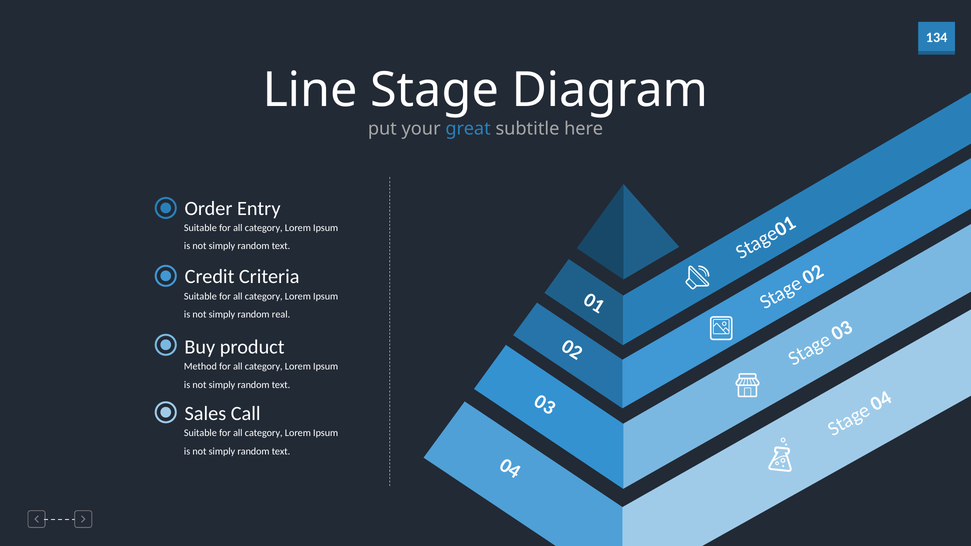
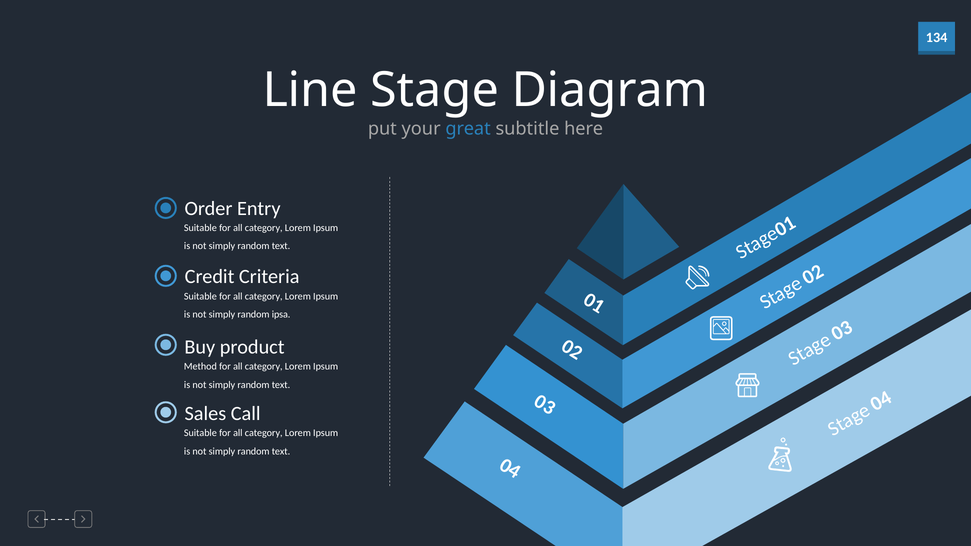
real: real -> ipsa (281, 315)
